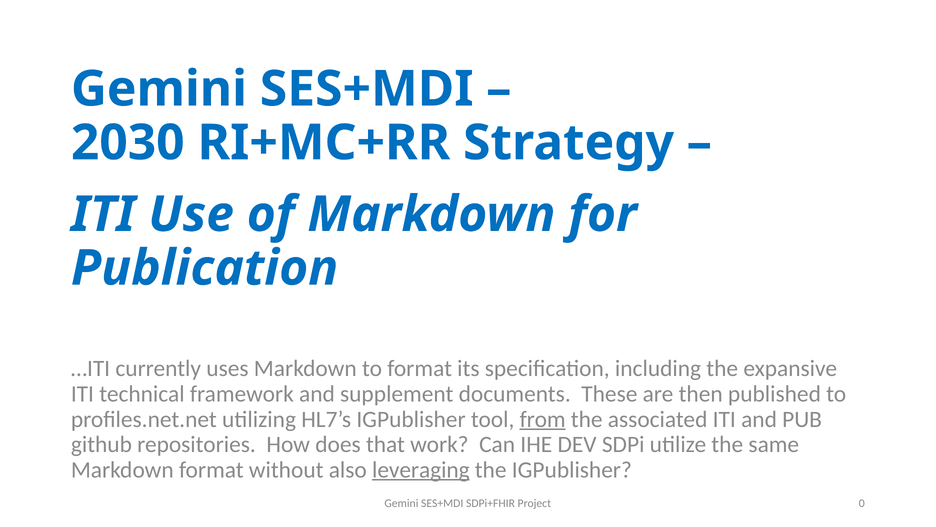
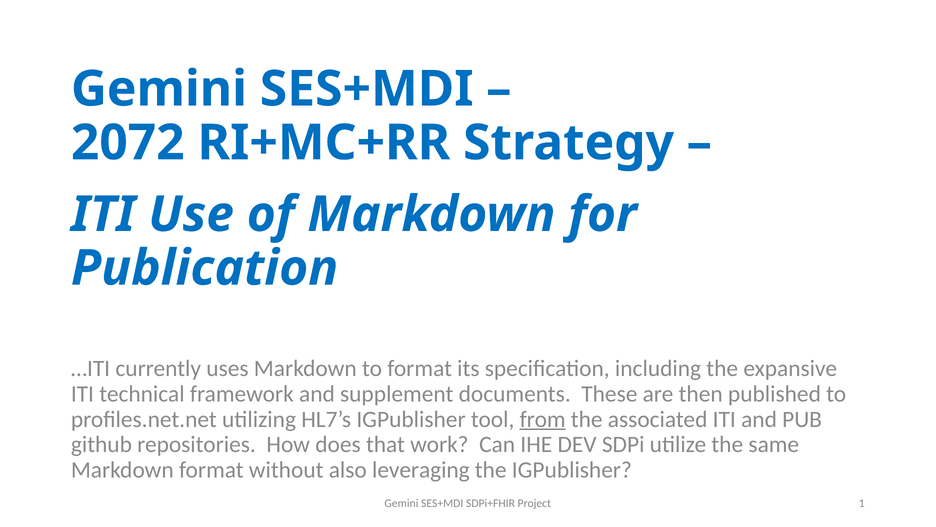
2030: 2030 -> 2072 (128, 143)
leveraging underline: present -> none (421, 469)
0: 0 -> 1 (862, 503)
